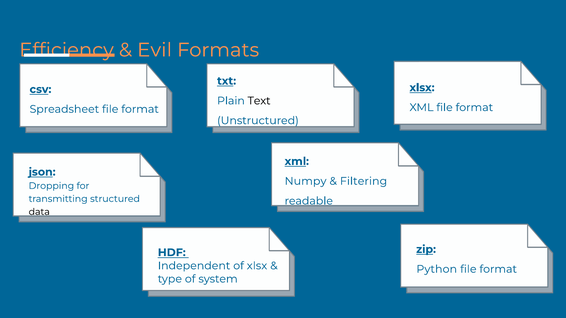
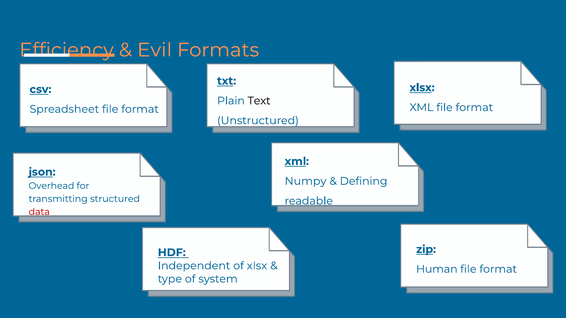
Filtering: Filtering -> Defining (364, 181)
Dropping: Dropping -> Overhead (51, 186)
data colour: black -> red (39, 212)
Python: Python -> Human (437, 269)
